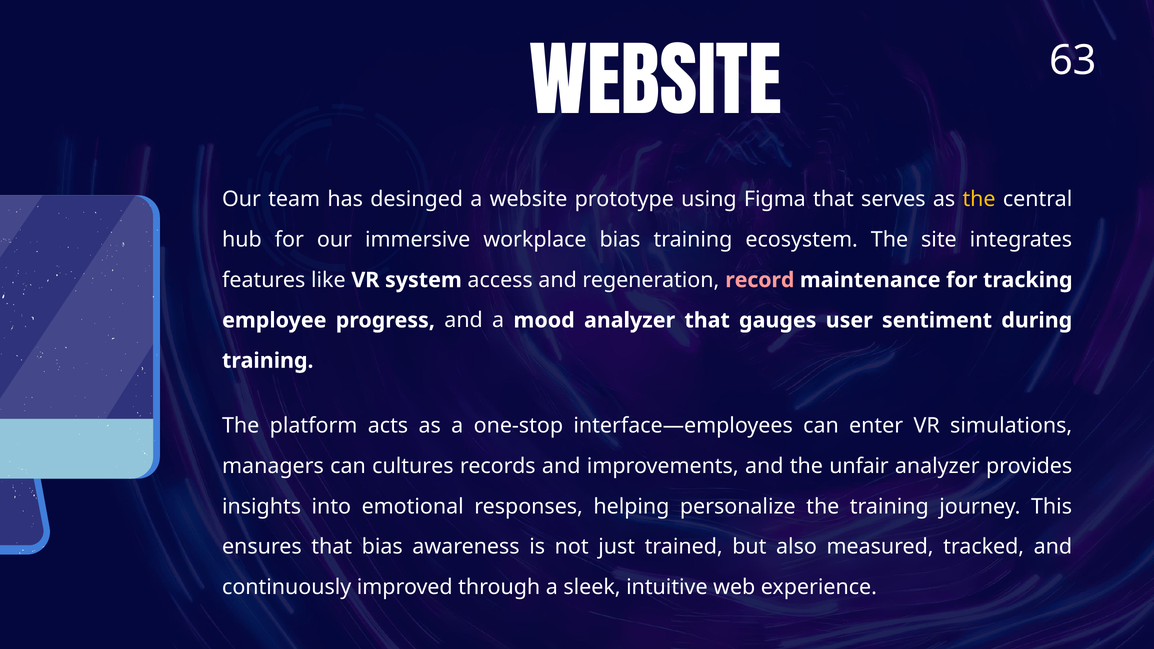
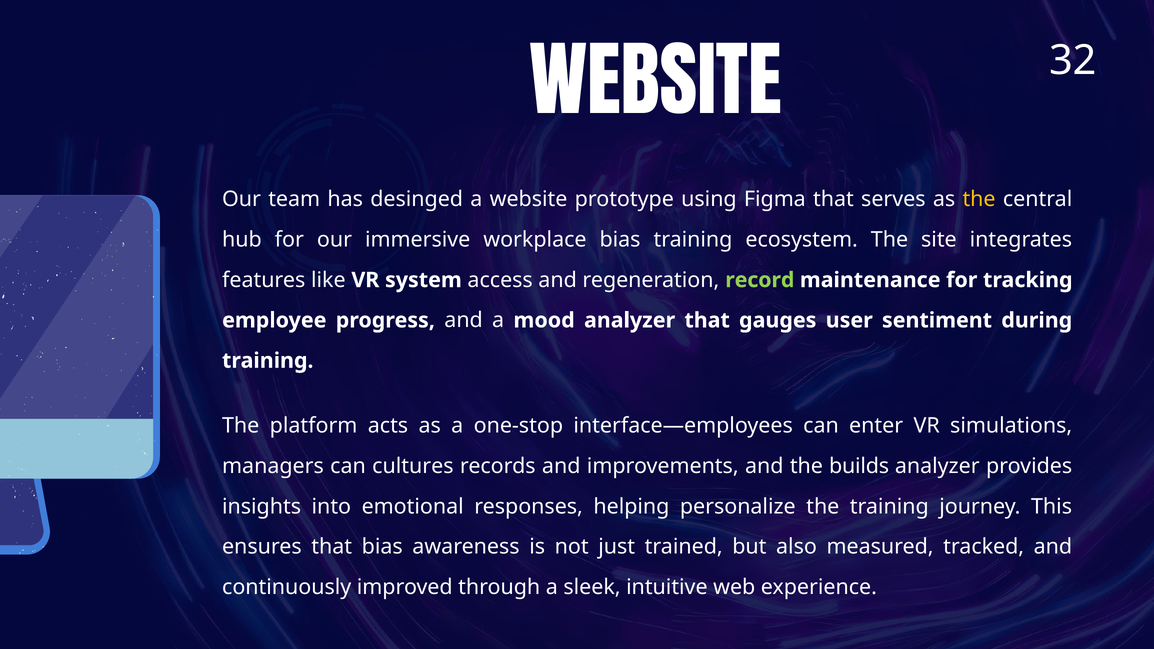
63: 63 -> 32 (1073, 61)
record colour: pink -> light green (760, 280)
unfair: unfair -> builds (859, 466)
